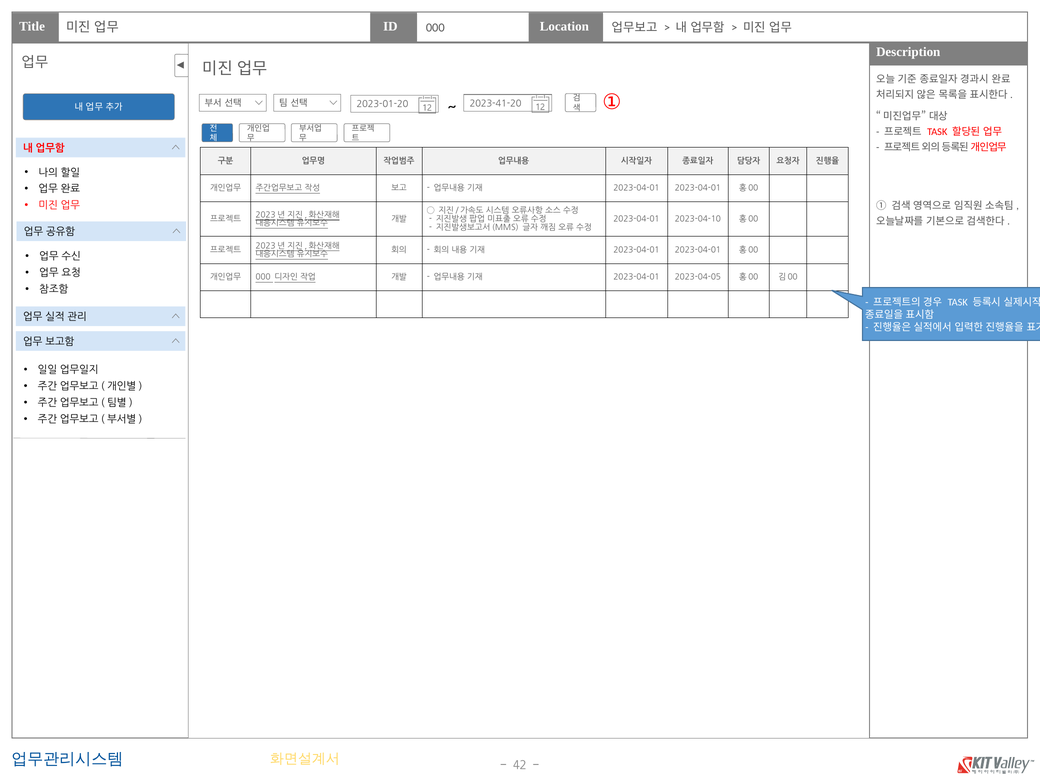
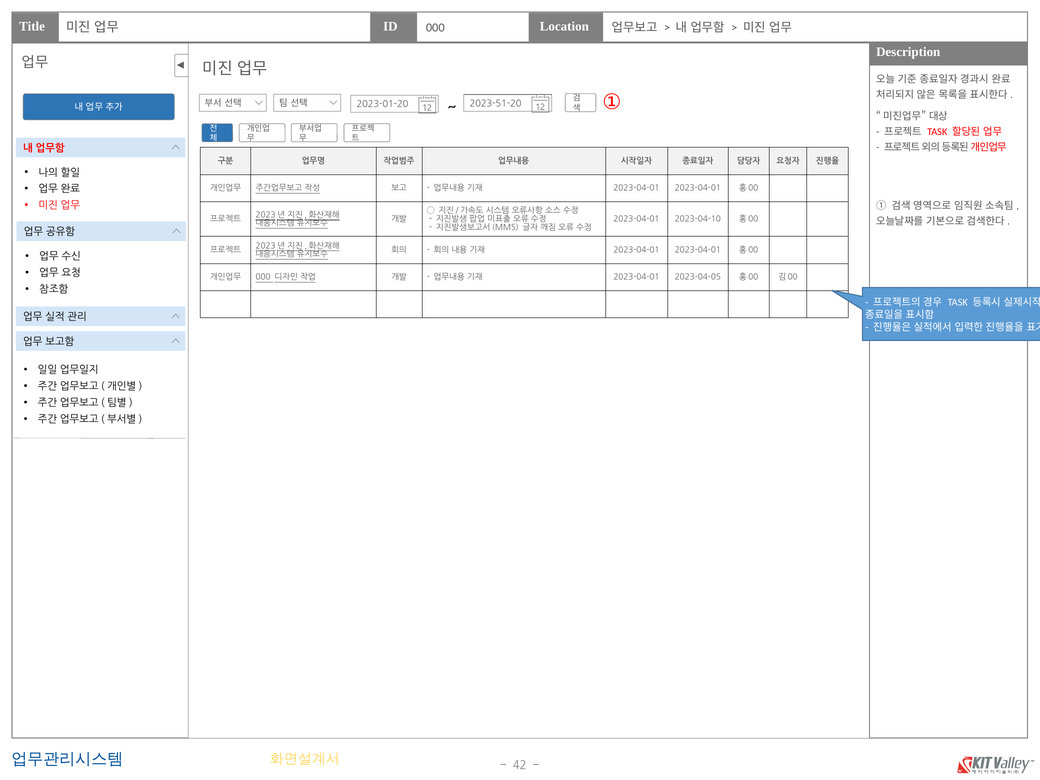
2023-41-20: 2023-41-20 -> 2023-51-20 (496, 104)
